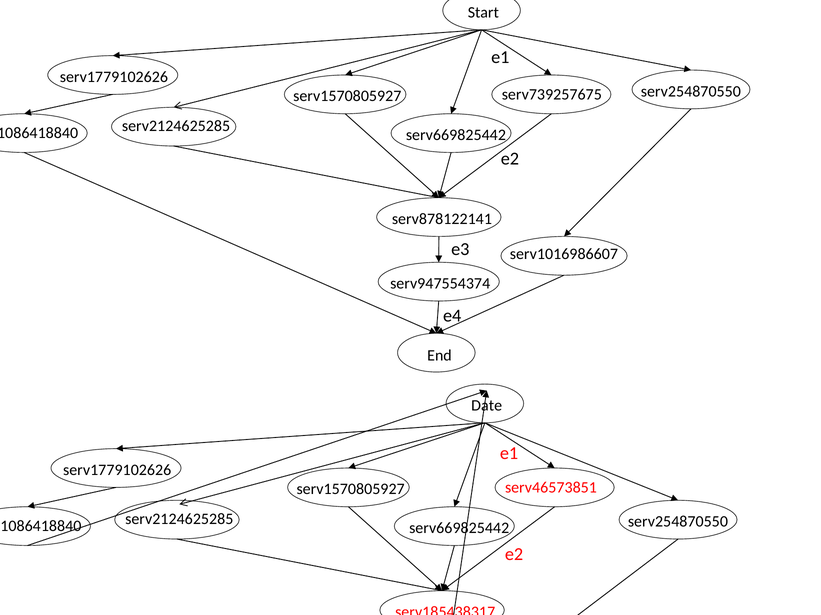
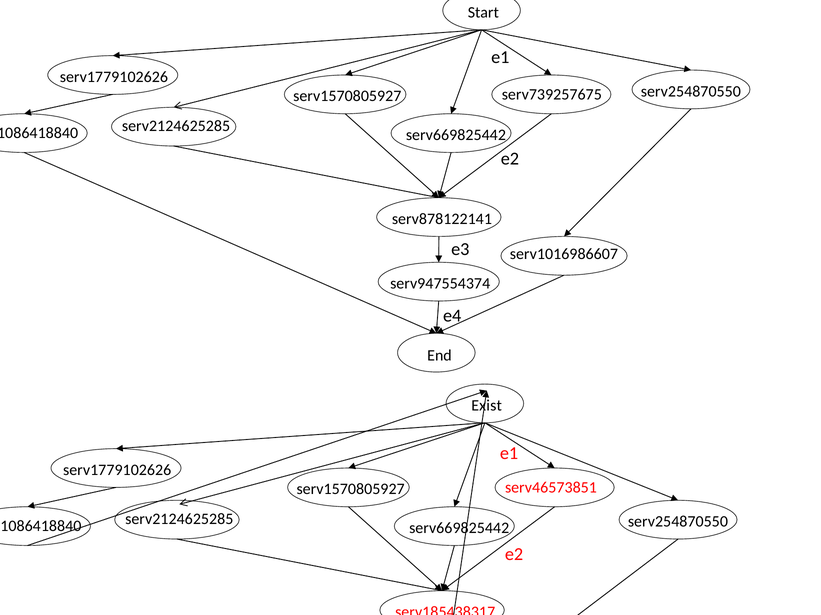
Date: Date -> Exist (487, 406)
